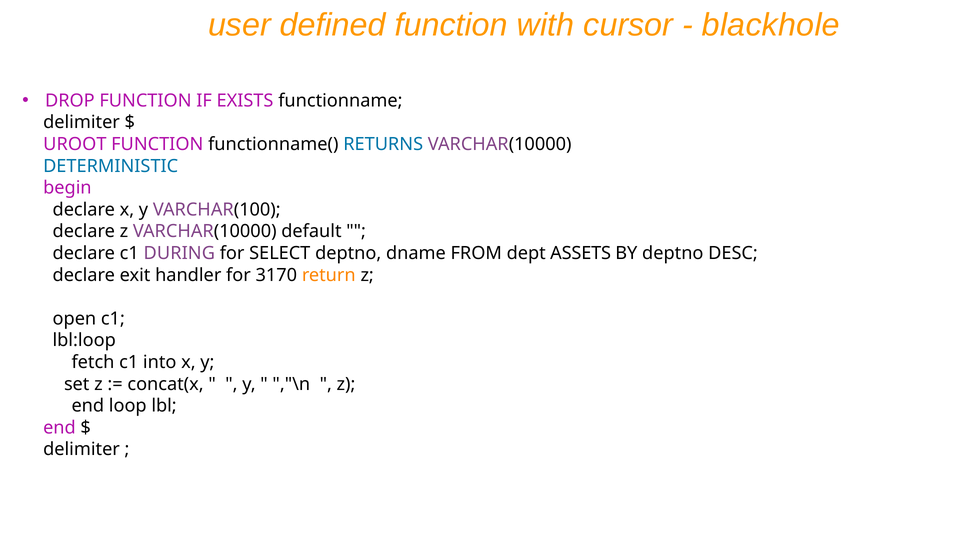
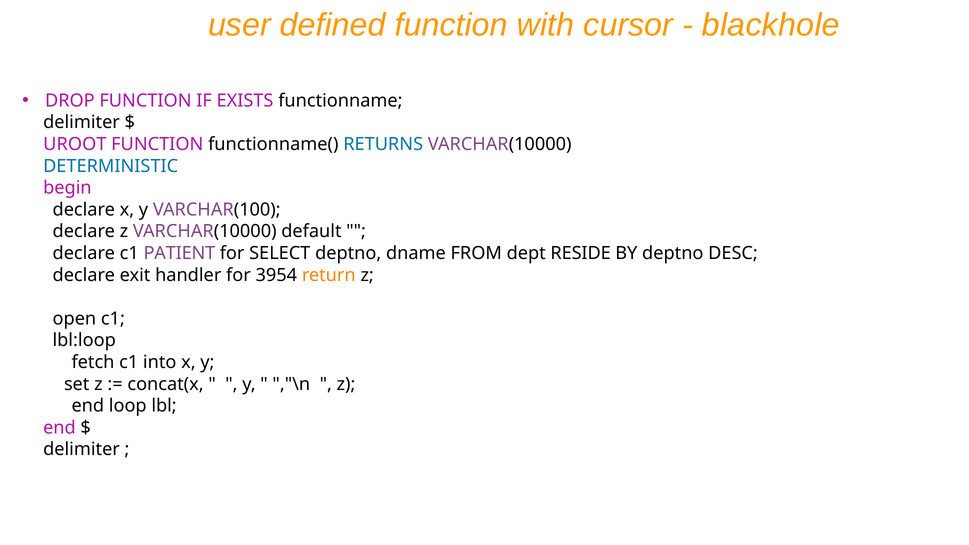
DURING: DURING -> PATIENT (179, 253)
ASSETS: ASSETS -> RESIDE (581, 253)
3170: 3170 -> 3954 (276, 275)
